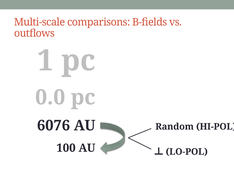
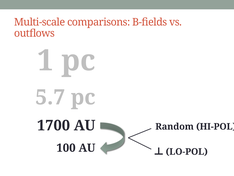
0.0: 0.0 -> 5.7 (50, 97)
6076: 6076 -> 1700 (53, 125)
